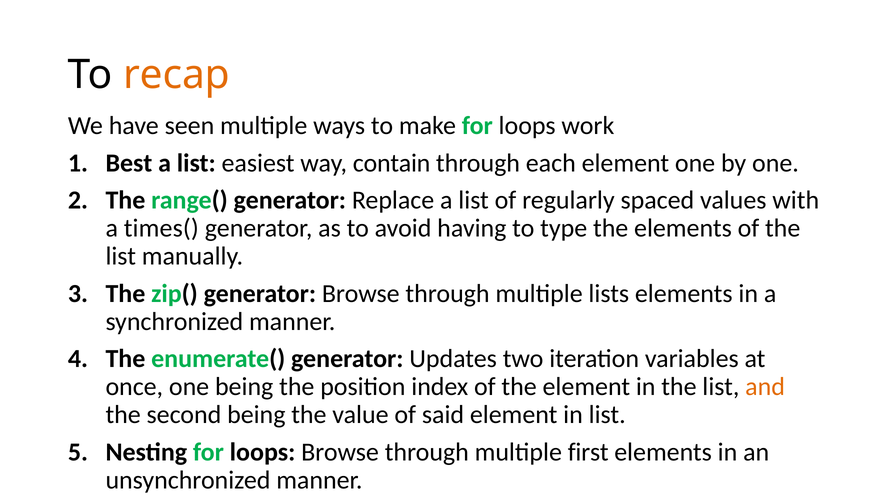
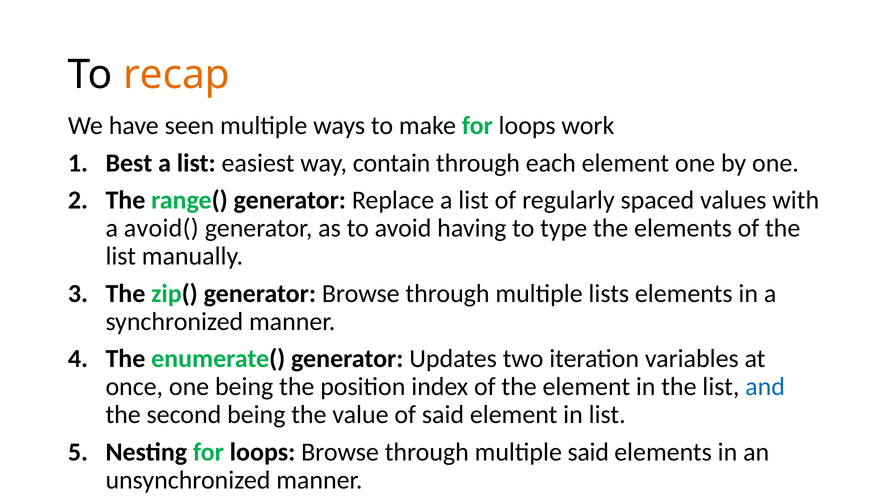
times(: times( -> avoid( (161, 228)
and colour: orange -> blue (765, 387)
multiple first: first -> said (588, 452)
